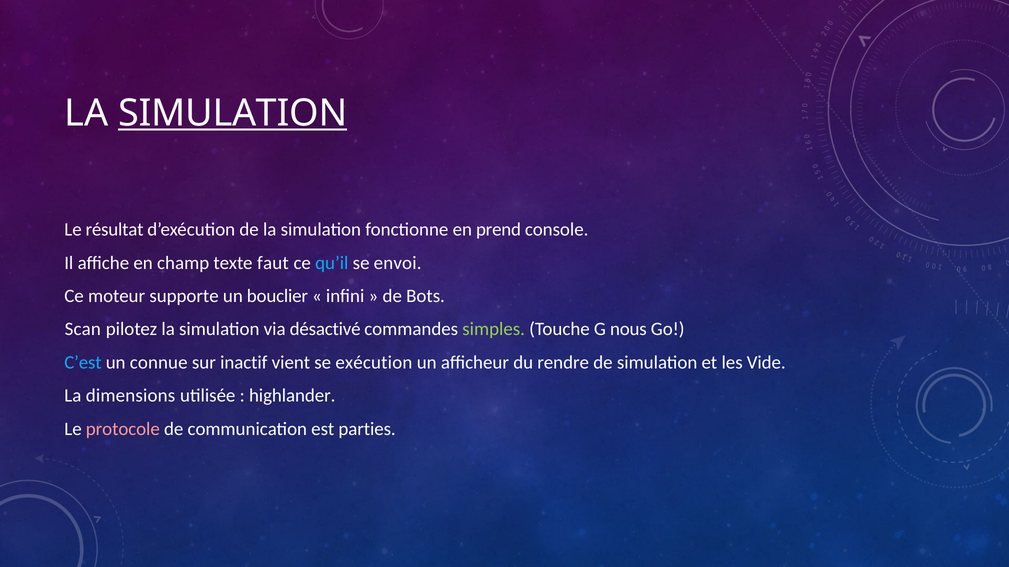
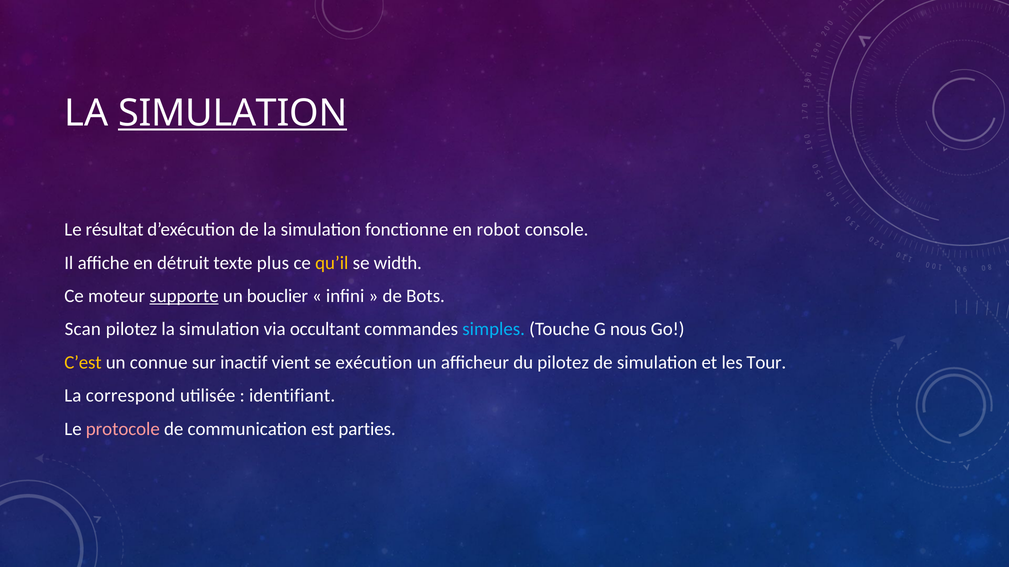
prend: prend -> robot (498, 230)
champ: champ -> détruit (183, 263)
faut: faut -> plus (273, 263)
qu’il colour: light blue -> yellow (332, 263)
envoi: envoi -> width (398, 263)
supporte underline: none -> present (184, 296)
désactivé: désactivé -> occultant (325, 330)
simples colour: light green -> light blue (494, 330)
C’est colour: light blue -> yellow (83, 363)
du rendre: rendre -> pilotez (563, 363)
Vide: Vide -> Tour (766, 363)
dimensions: dimensions -> correspond (131, 396)
highlander: highlander -> identifiant (292, 396)
